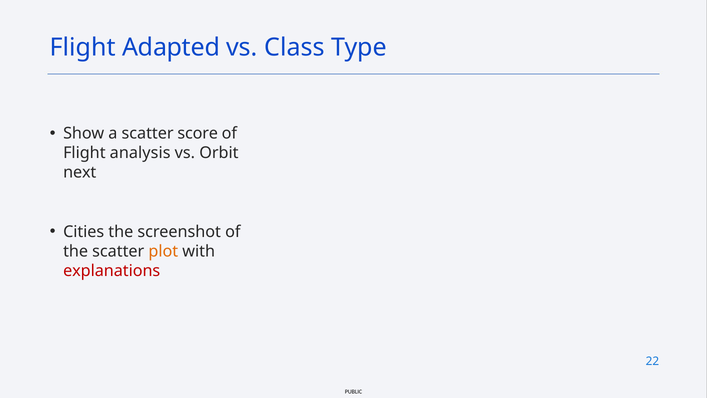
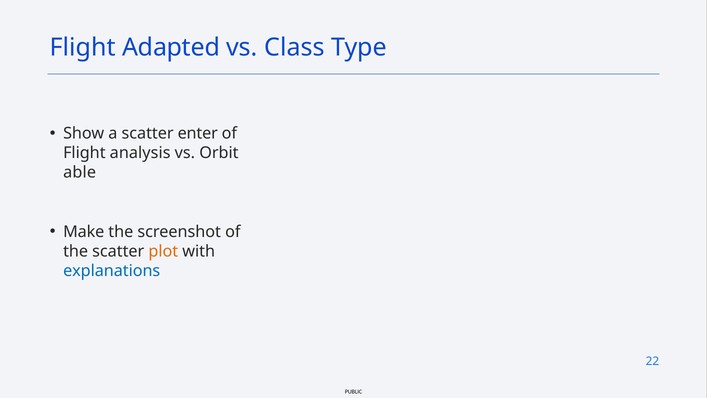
score: score -> enter (198, 133)
next: next -> able (80, 172)
Cities: Cities -> Make (84, 232)
explanations colour: red -> blue (112, 271)
